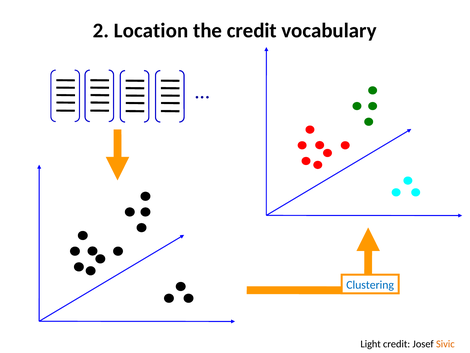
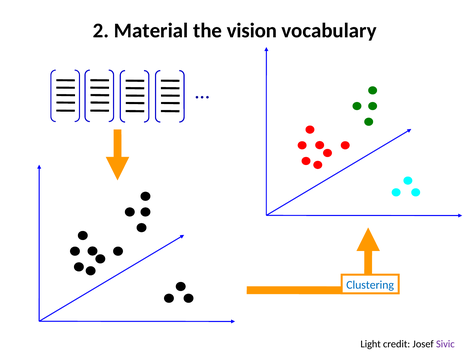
Location: Location -> Material (151, 30)
the credit: credit -> vision (252, 30)
Sivic colour: orange -> purple (445, 343)
